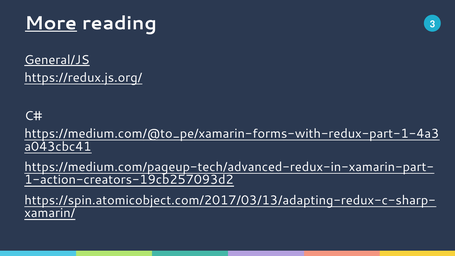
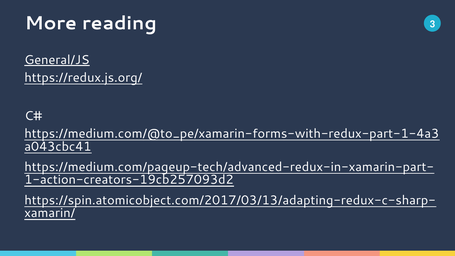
More underline: present -> none (51, 23)
